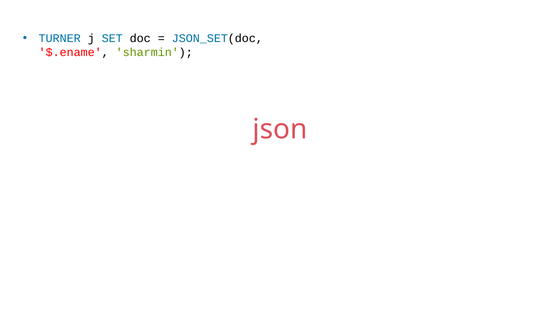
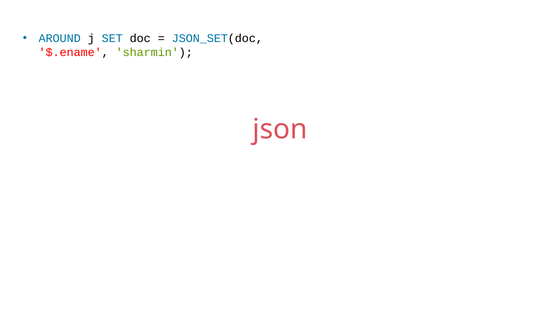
TURNER: TURNER -> AROUND (60, 38)
